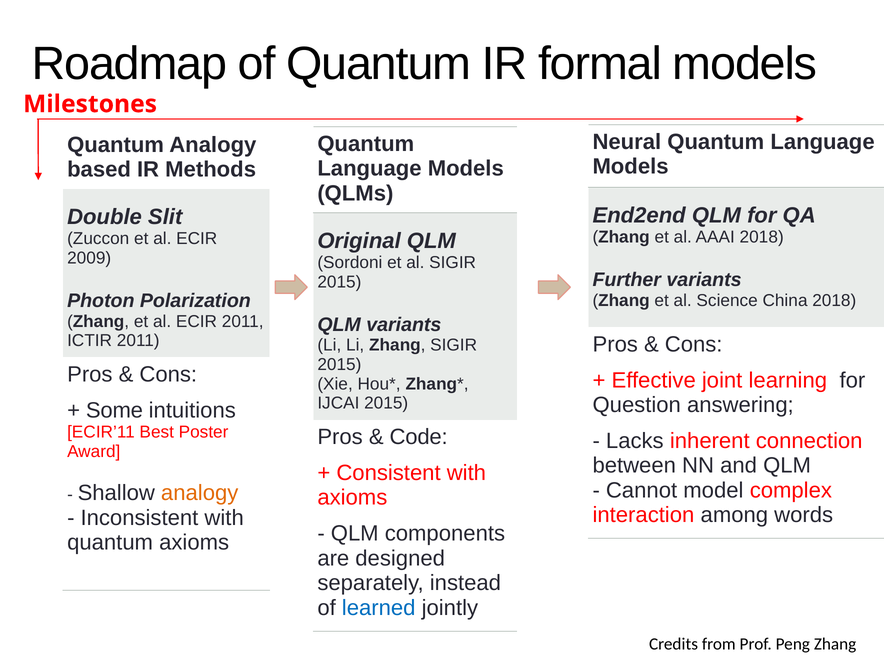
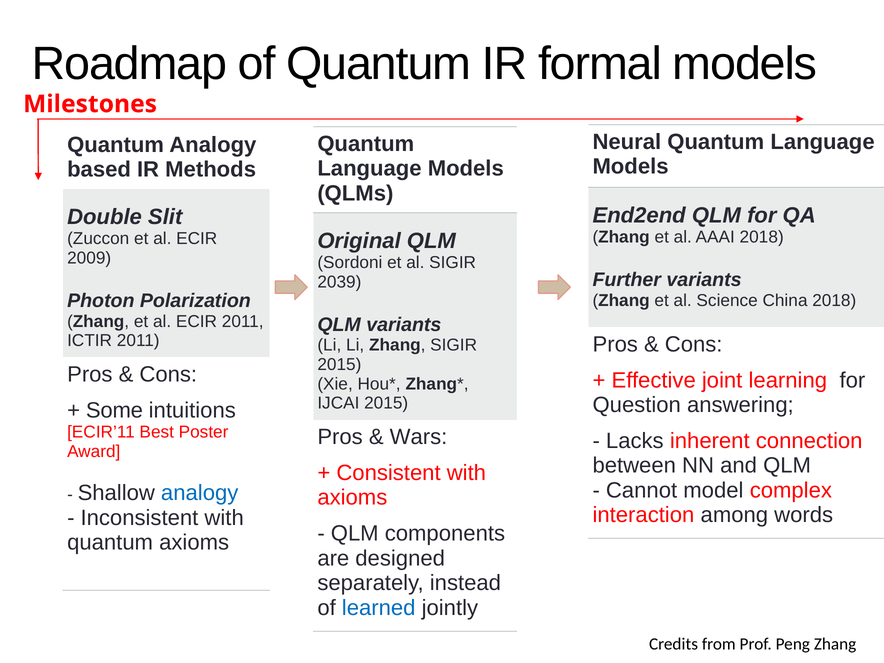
2015: 2015 -> 2039 (339, 282)
Code: Code -> Wars (419, 437)
analogy colour: orange -> blue (200, 493)
